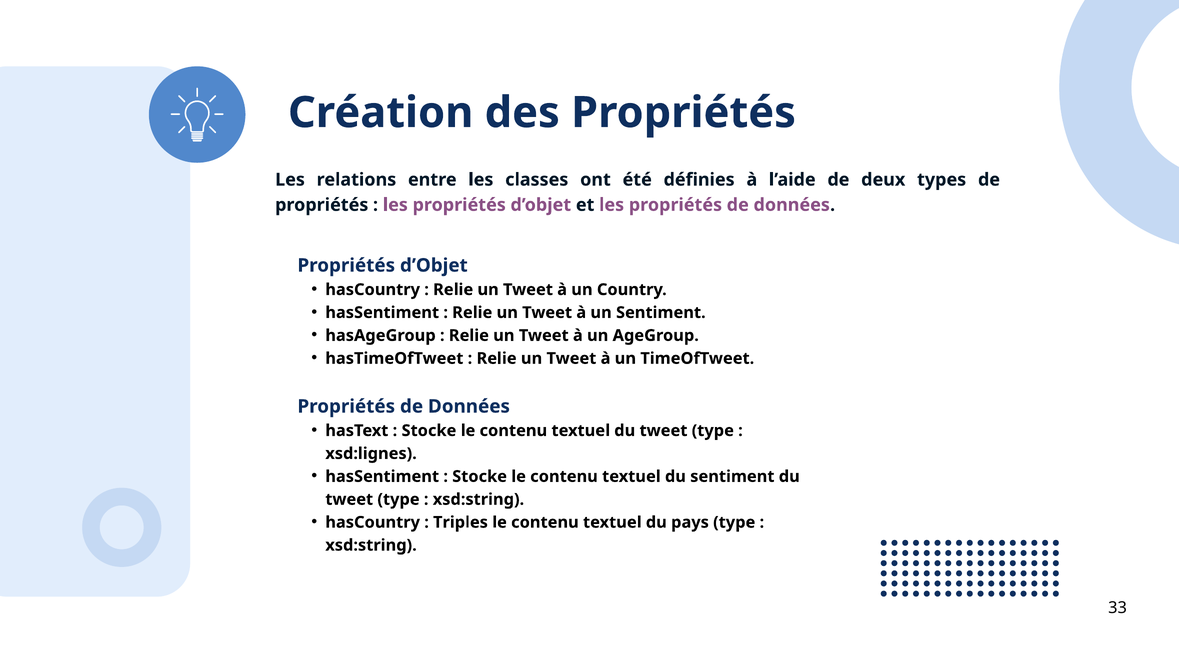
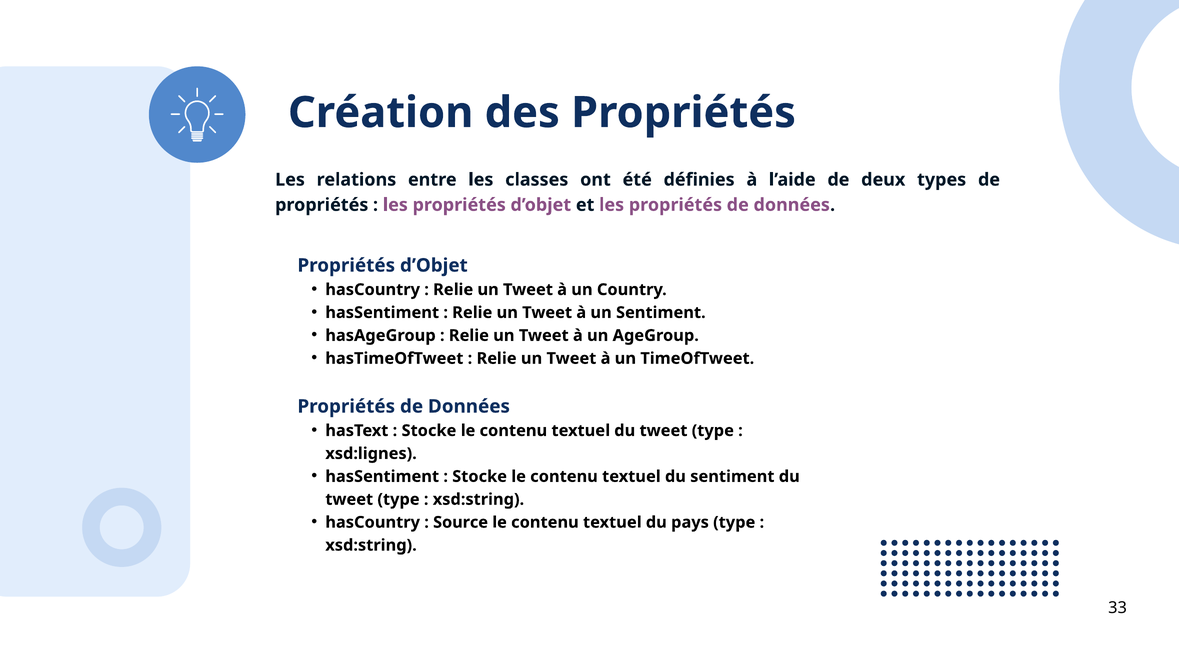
Triples: Triples -> Source (461, 522)
